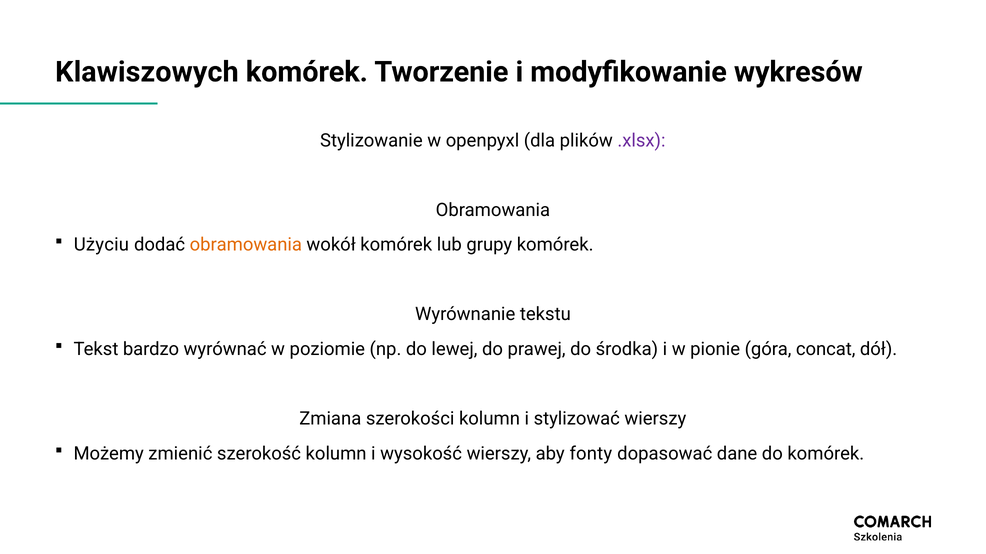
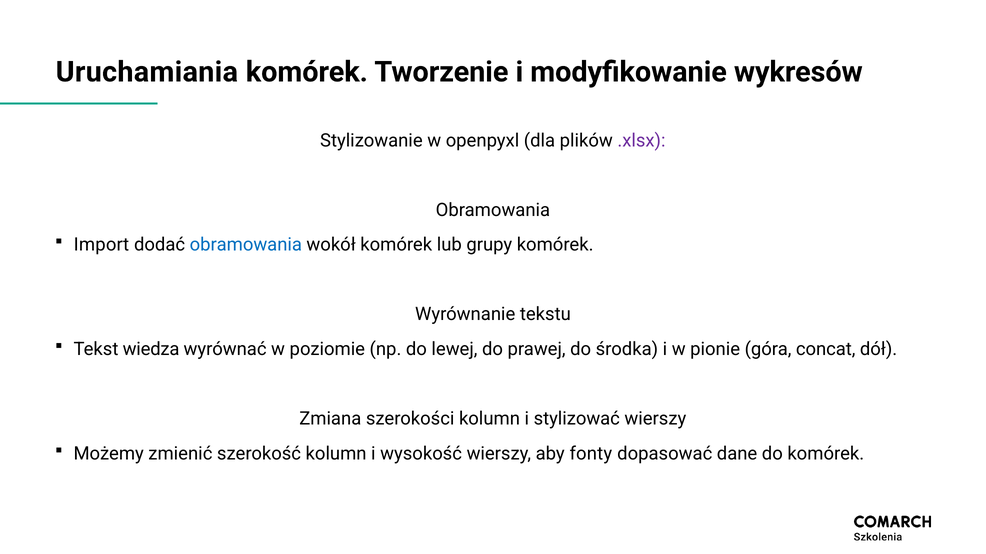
Klawiszowych: Klawiszowych -> Uruchamiania (147, 72)
Użyciu: Użyciu -> Import (101, 245)
obramowania colour: orange -> blue (246, 245)
bardzo: bardzo -> wiedza (151, 349)
